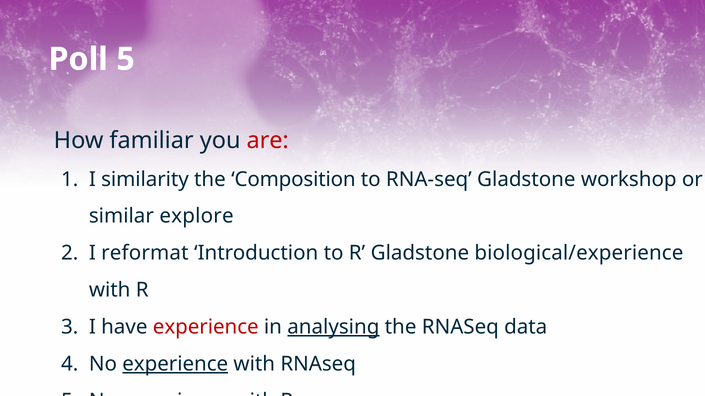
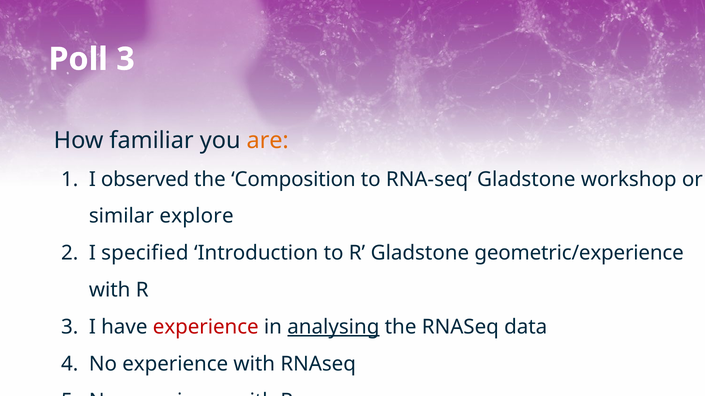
Poll 5: 5 -> 3 (126, 59)
are colour: red -> orange (268, 141)
similarity: similarity -> observed (145, 180)
reformat: reformat -> specified (145, 254)
biological/experience: biological/experience -> geometric/experience (579, 254)
experience underline: present -> none (175, 365)
